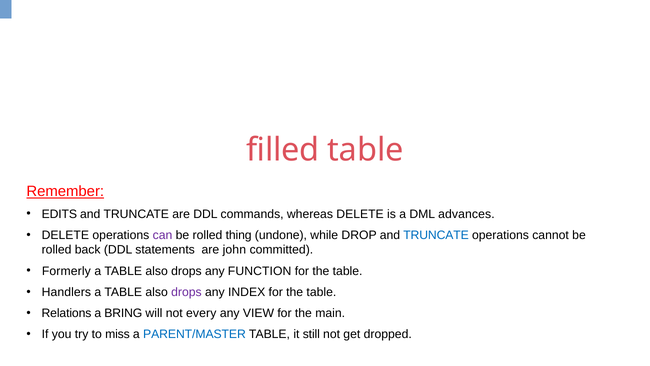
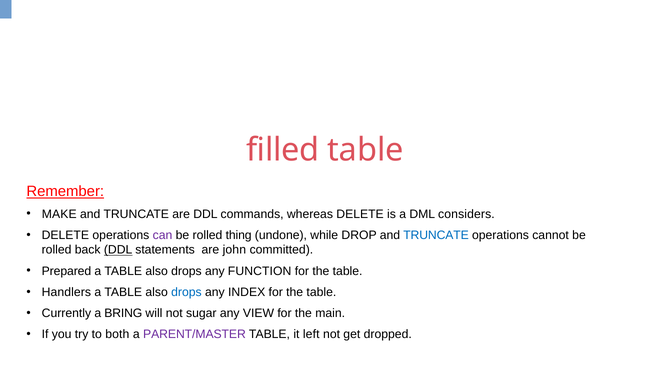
EDITS: EDITS -> MAKE (59, 214)
advances: advances -> considers (466, 214)
DDL underline: none -> present (118, 250)
Formerly: Formerly -> Prepared (66, 271)
drops colour: purple -> blue (186, 292)
Relations: Relations -> Currently (66, 313)
every: every -> sugar (201, 313)
miss: miss -> both (117, 334)
PARENT/MASTER colour: blue -> purple (194, 334)
still: still -> left (311, 334)
